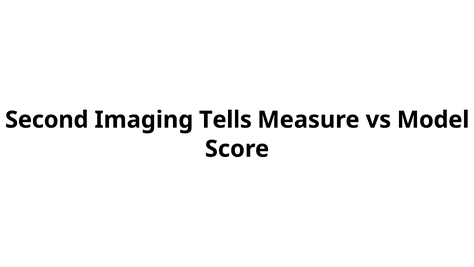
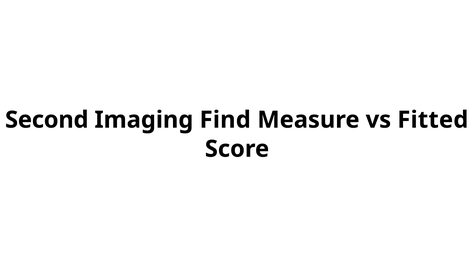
Tells: Tells -> Find (225, 120)
Model: Model -> Fitted (433, 120)
